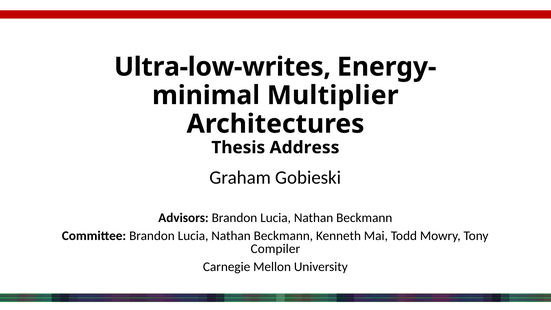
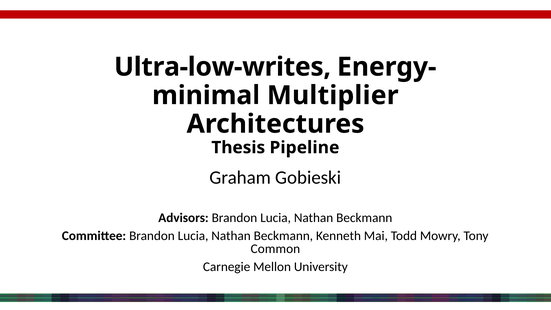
Address: Address -> Pipeline (304, 148)
Compiler: Compiler -> Common (275, 249)
